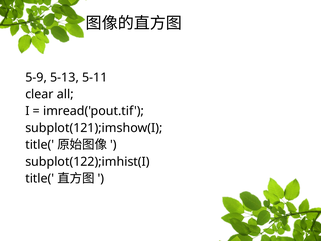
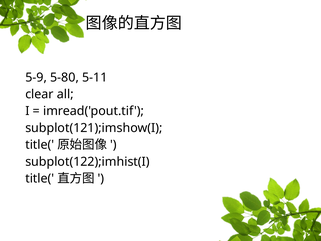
5-13: 5-13 -> 5-80 (64, 77)
